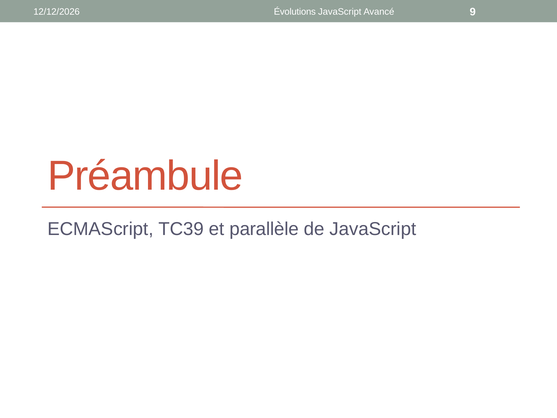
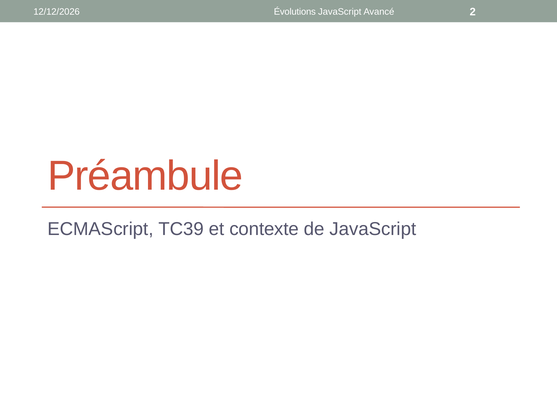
9: 9 -> 2 (473, 12)
parallèle: parallèle -> contexte (264, 229)
